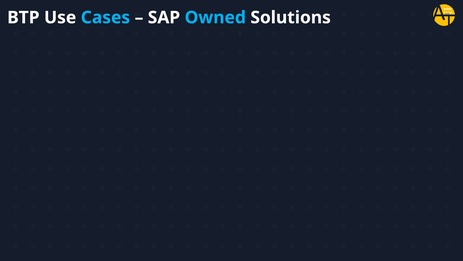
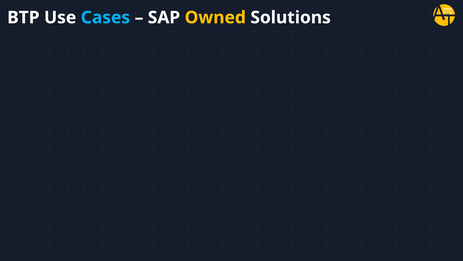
Owned colour: light blue -> yellow (215, 18)
